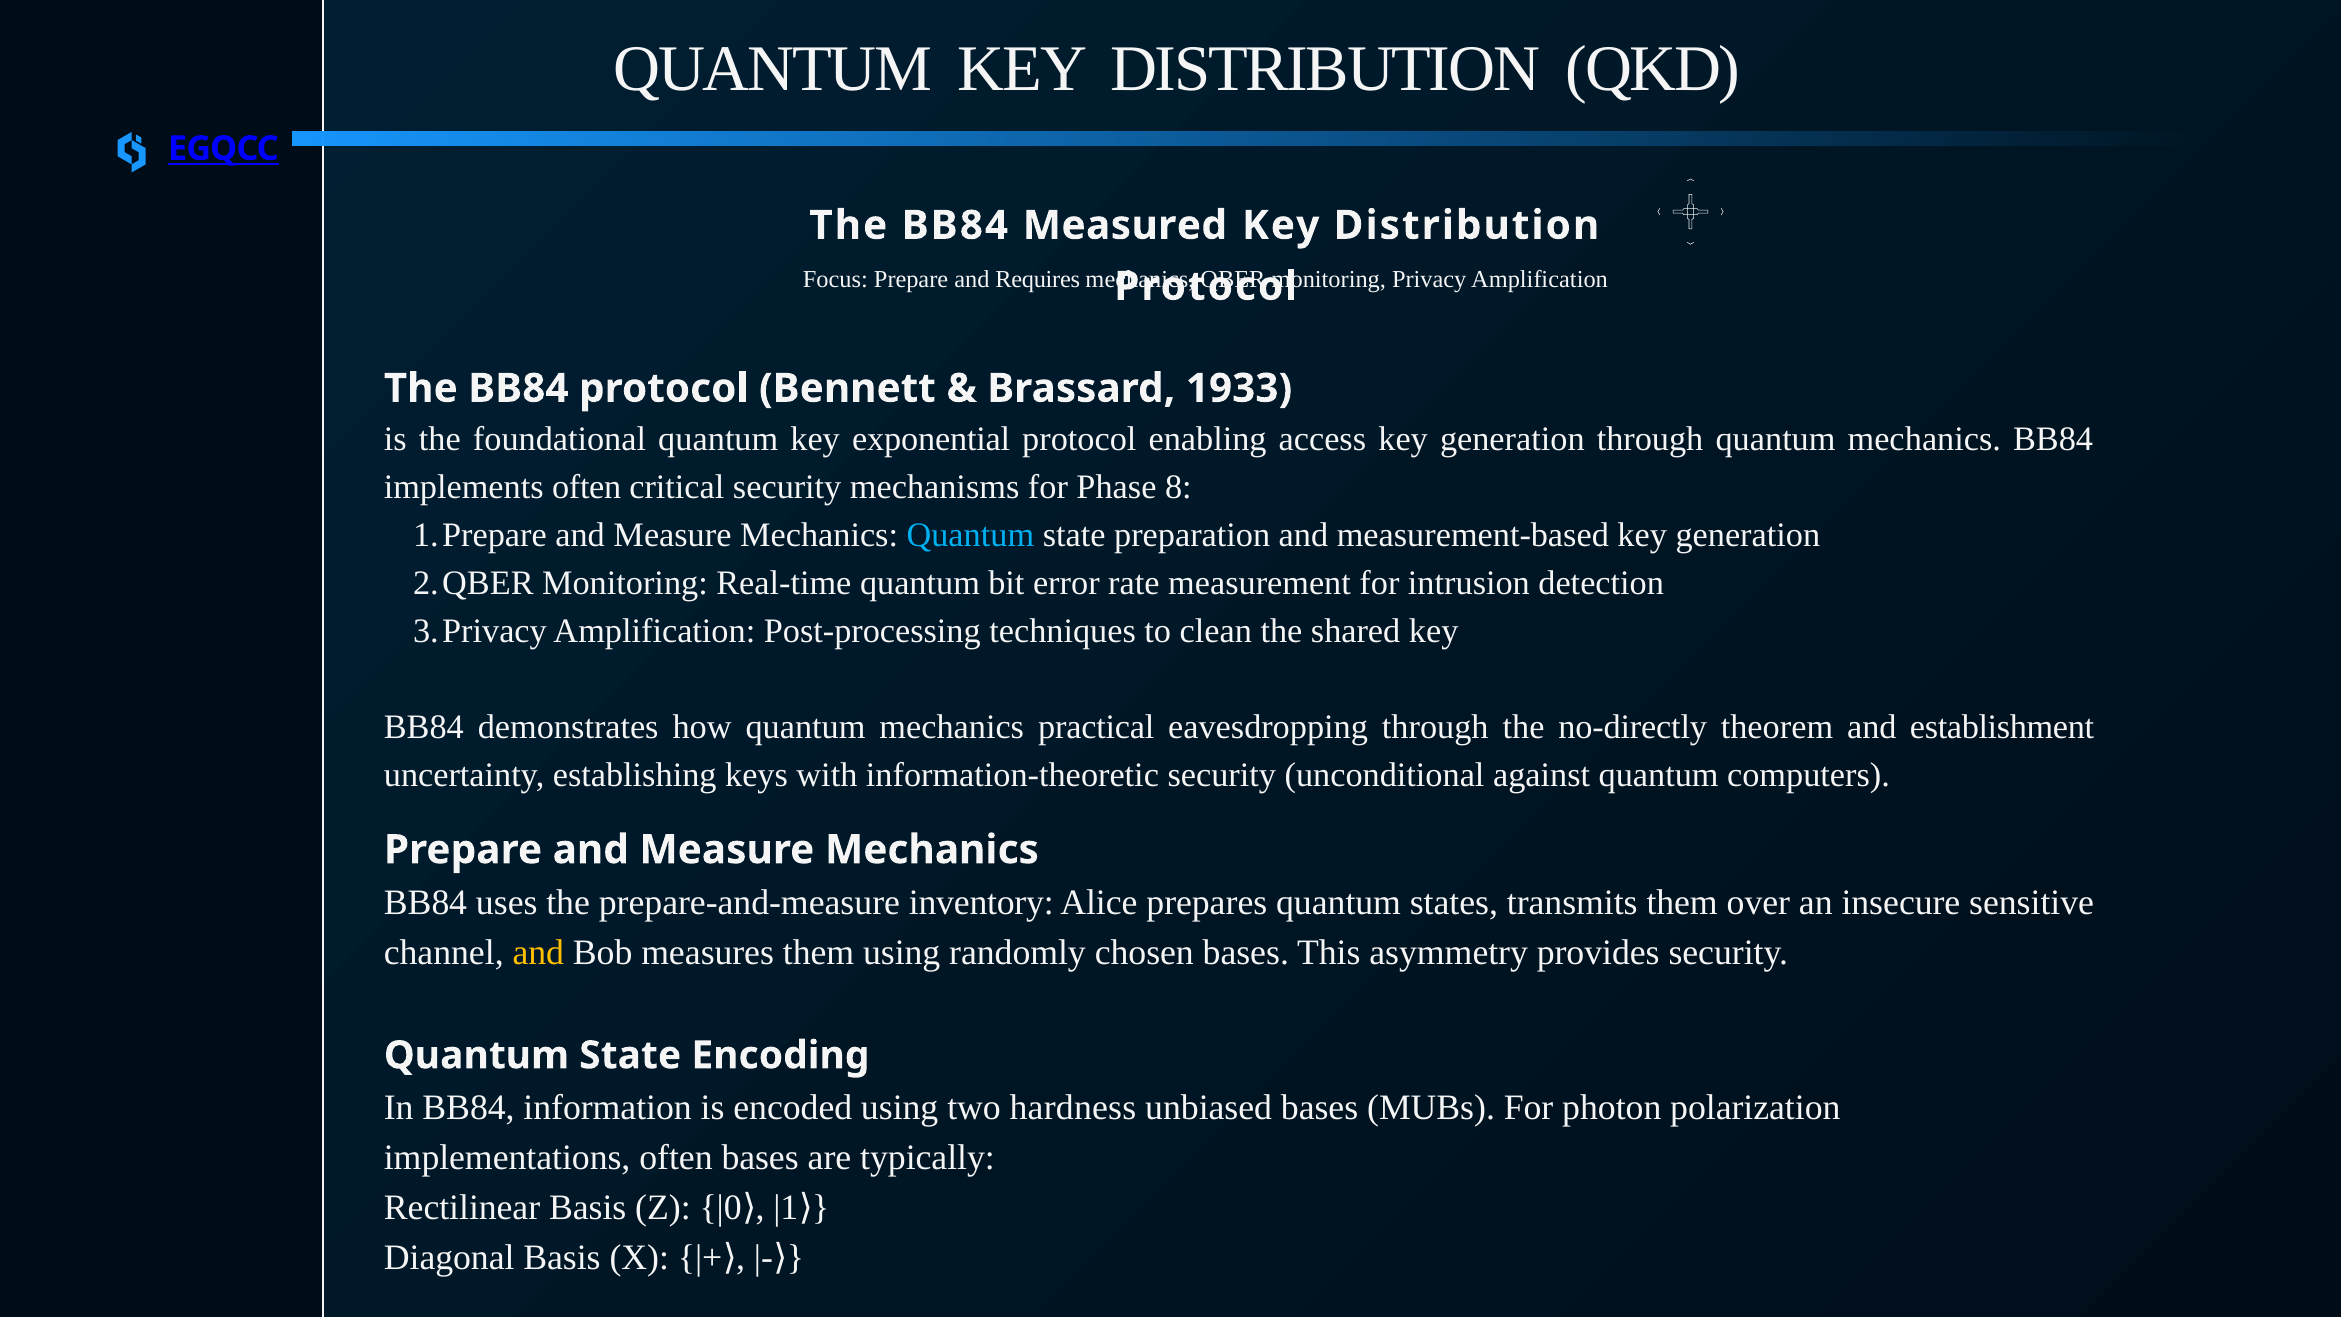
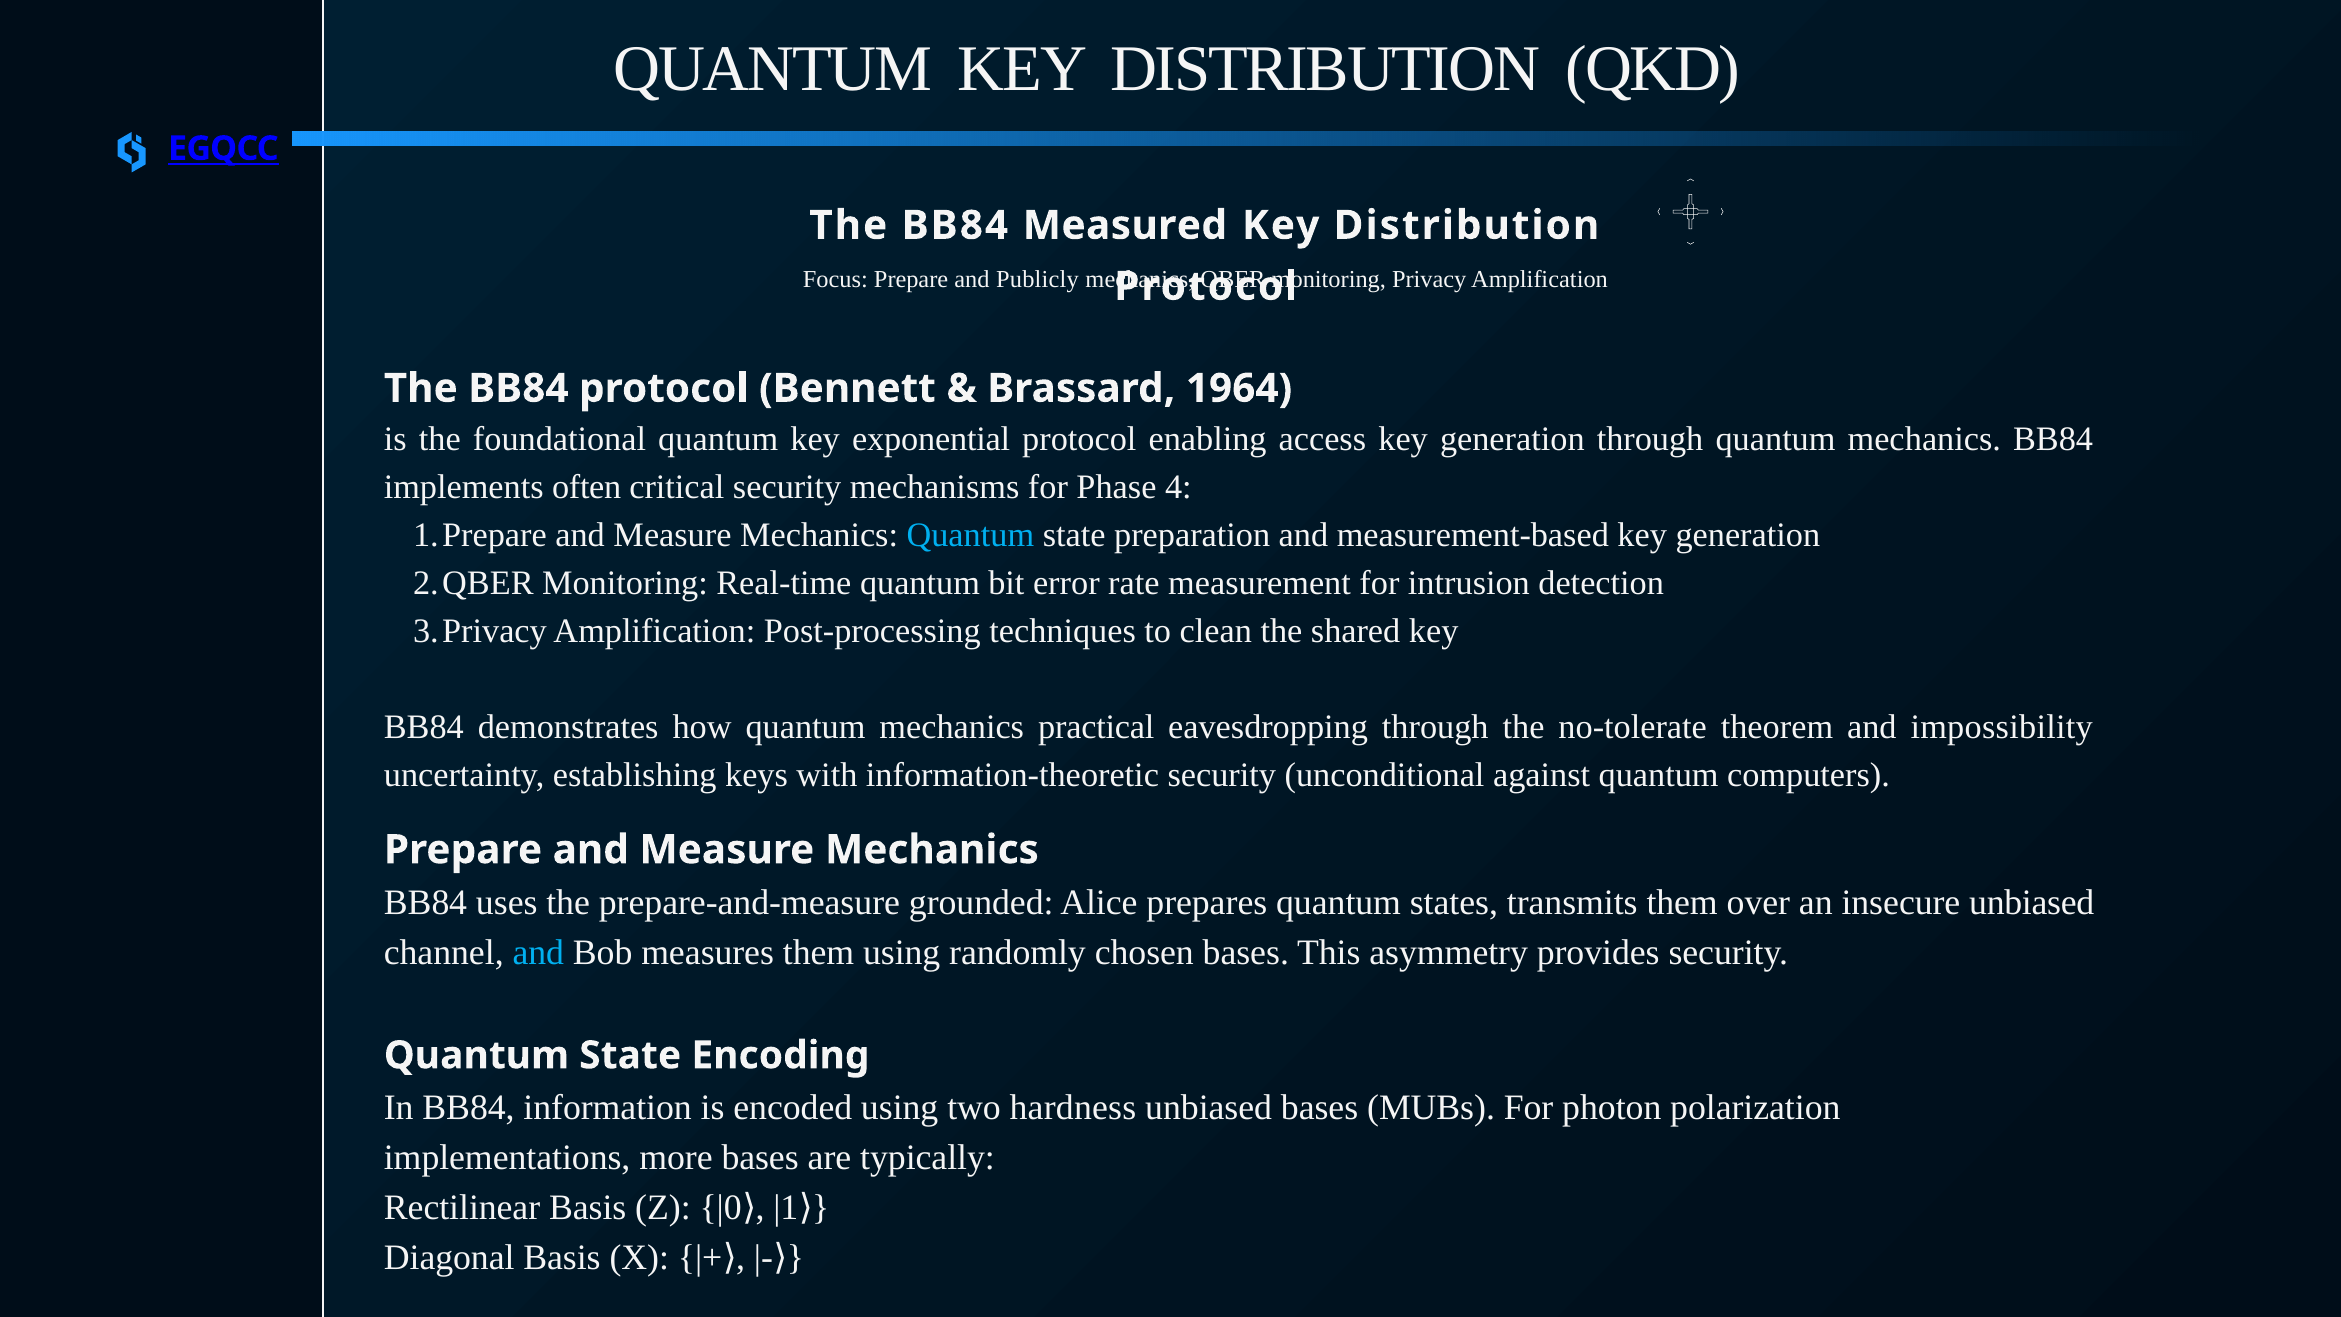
Requires: Requires -> Publicly (1037, 279)
1933: 1933 -> 1964 (1239, 388)
8: 8 -> 4 (1178, 488)
no-directly: no-directly -> no-tolerate (1633, 727)
establishment: establishment -> impossibility (2002, 727)
inventory: inventory -> grounded (981, 902)
insecure sensitive: sensitive -> unbiased (2032, 902)
and colour: yellow -> light blue (538, 952)
implementations often: often -> more (676, 1157)
